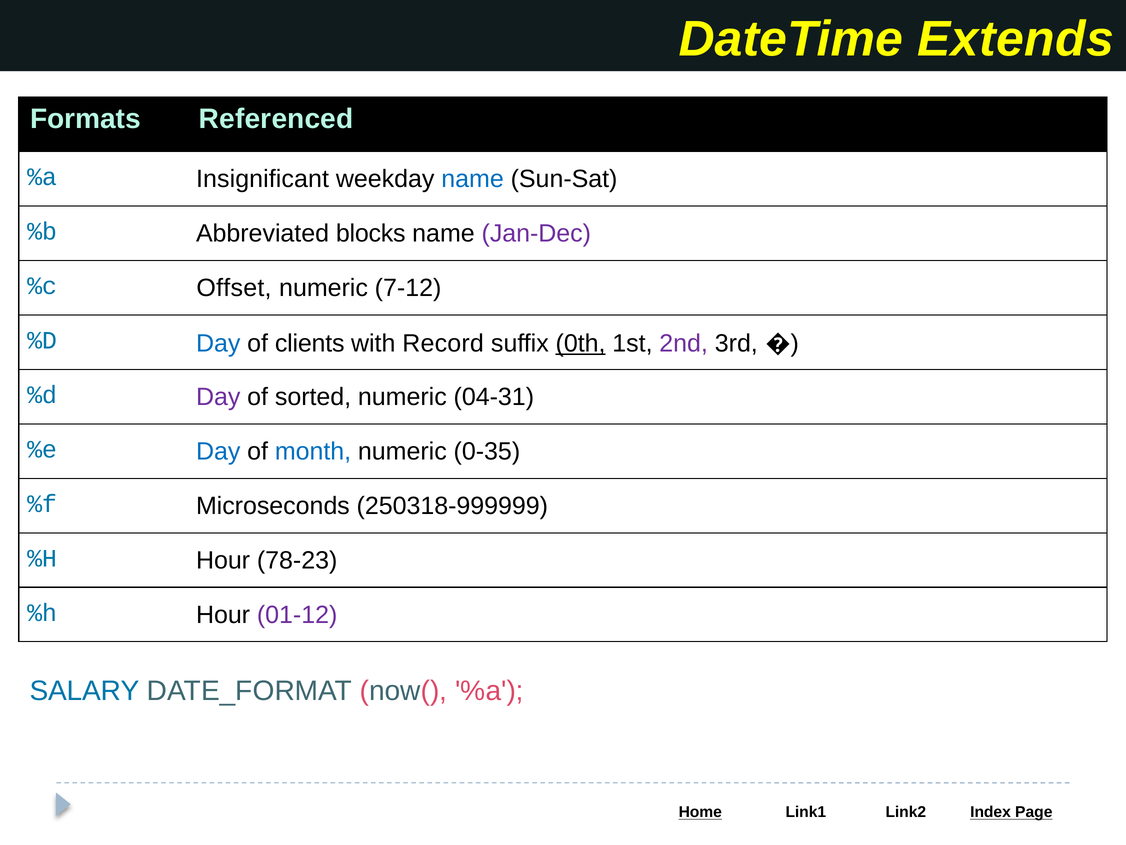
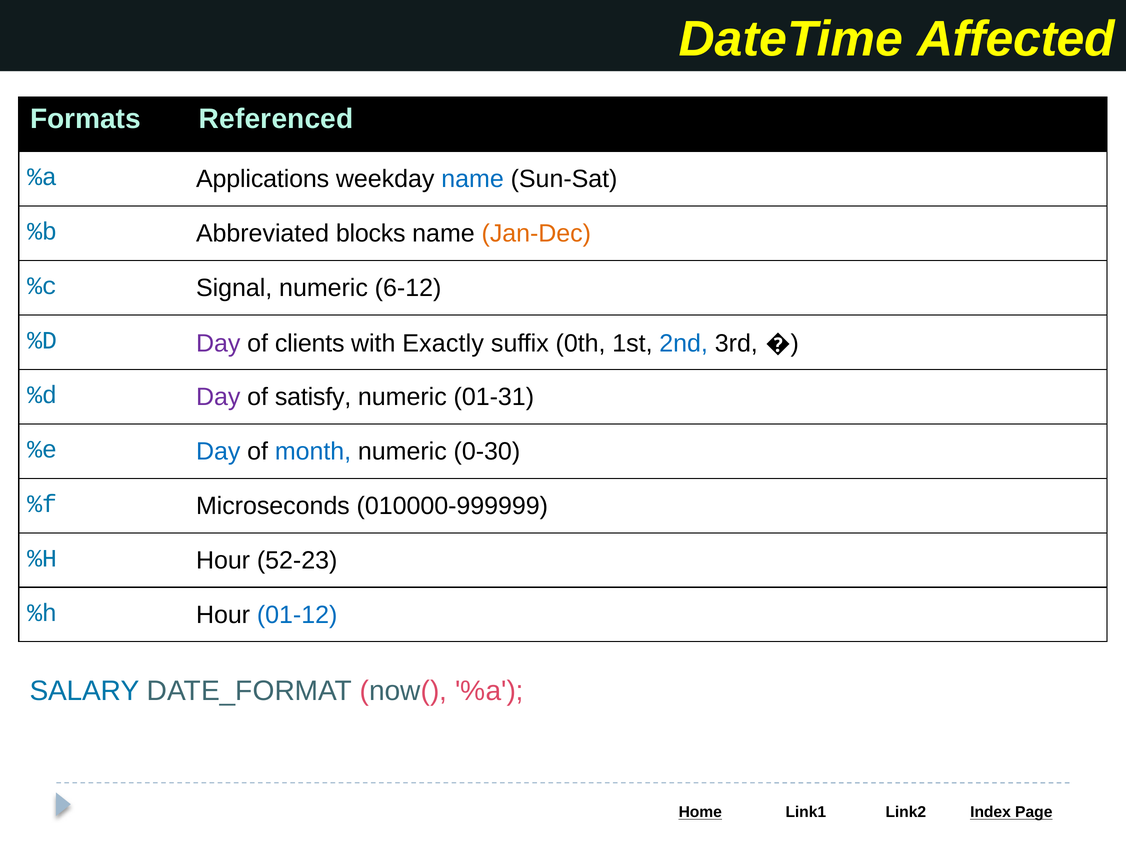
Extends: Extends -> Affected (1016, 39)
Insignificant: Insignificant -> Applications (263, 179)
Jan-Dec colour: purple -> orange (536, 233)
Offset: Offset -> Signal (234, 288)
7-12: 7-12 -> 6-12 (408, 288)
Day colour: blue -> purple (218, 343)
Record: Record -> Exactly (443, 343)
0th underline: present -> none (581, 343)
2nd colour: purple -> blue (684, 343)
sorted: sorted -> satisfy (313, 397)
04-31: 04-31 -> 01-31 (494, 397)
0-35: 0-35 -> 0-30 (487, 451)
250318-999999: 250318-999999 -> 010000-999999 (452, 506)
78-23: 78-23 -> 52-23 (297, 560)
01-12 colour: purple -> blue (297, 614)
